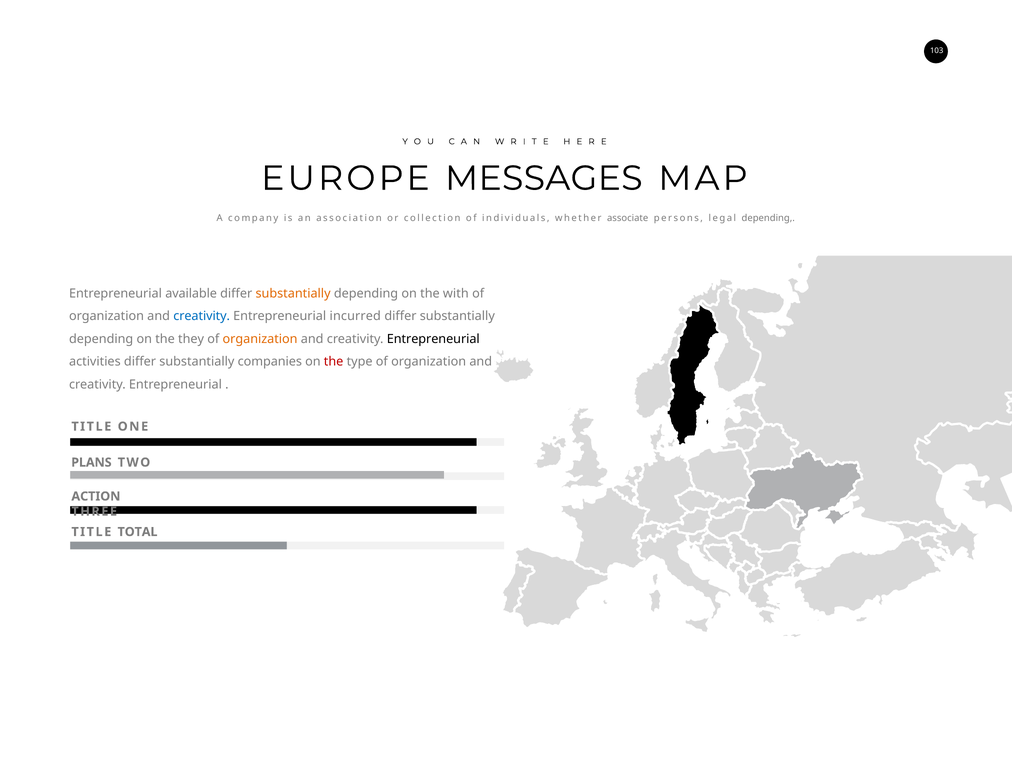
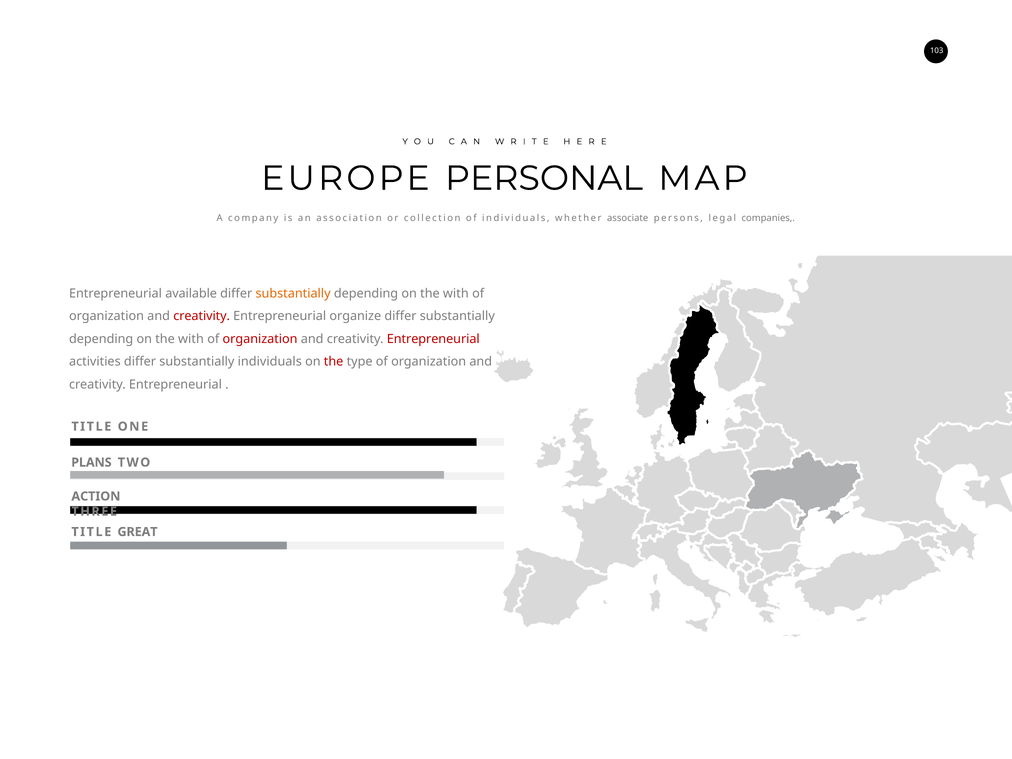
MESSAGES: MESSAGES -> PERSONAL (544, 178)
legal depending: depending -> companies (768, 218)
creativity colour: blue -> red (202, 316)
incurred: incurred -> organize (355, 316)
they: they -> with (191, 339)
organization colour: orange -> red (260, 339)
Entrepreneurial colour: black -> red (433, 339)
substantially companies: companies -> individuals (270, 362)
TOTAL: TOTAL -> GREAT (137, 532)
